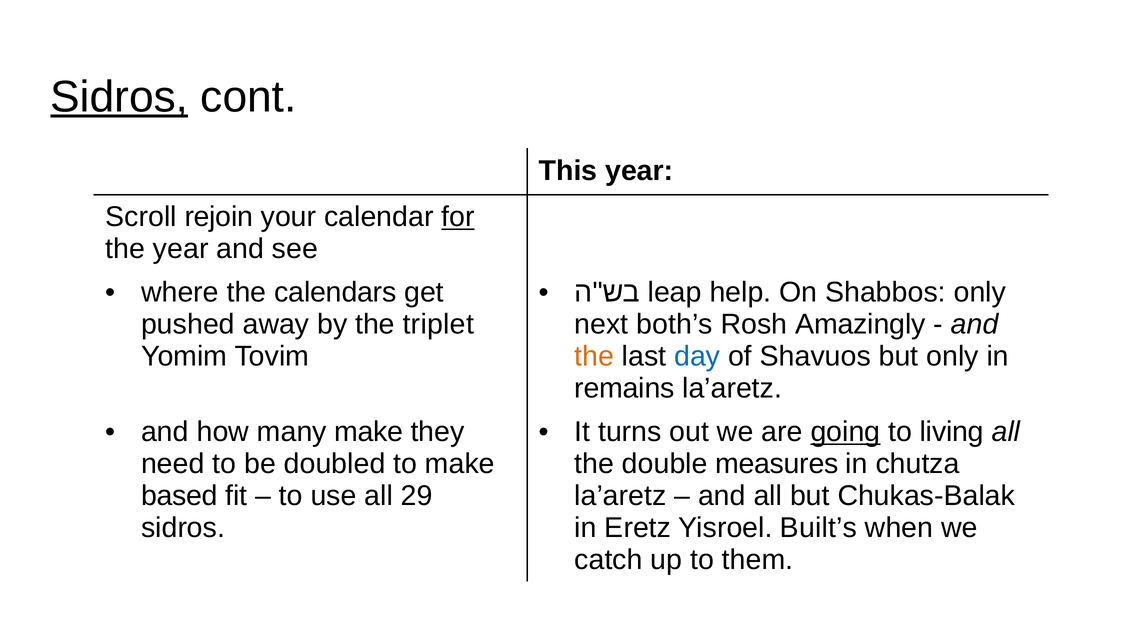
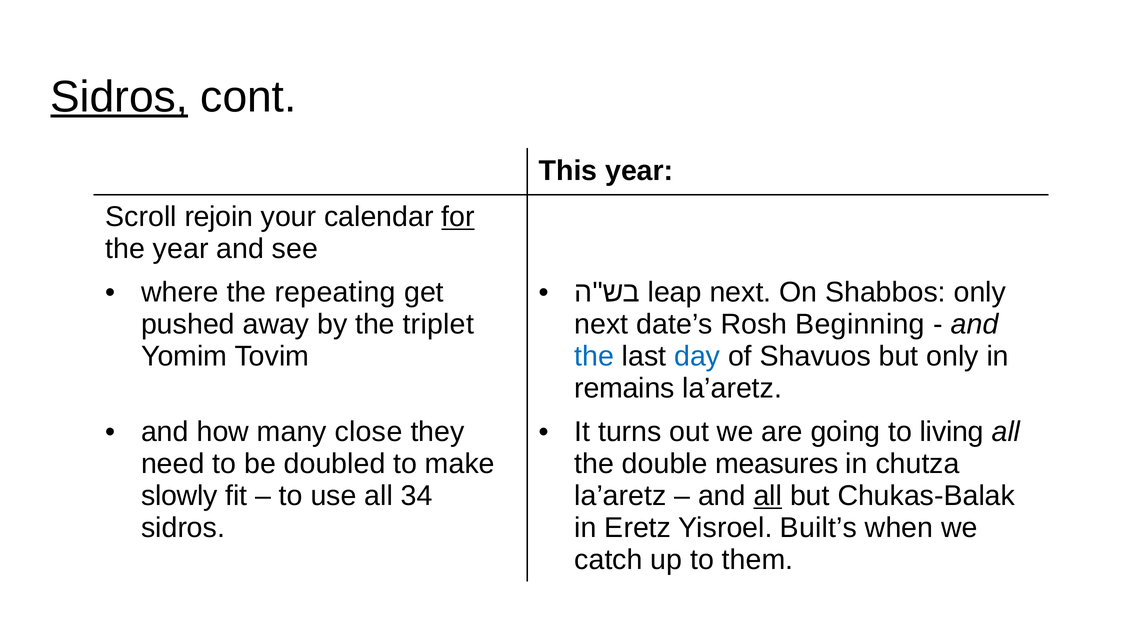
calendars: calendars -> repeating (335, 292)
leap help: help -> next (740, 292)
both’s: both’s -> date’s (675, 324)
Amazingly: Amazingly -> Beginning (860, 324)
the colour: orange -> blue (594, 356)
many make: make -> close (369, 432)
going underline: present -> none (845, 432)
based: based -> slowly (179, 496)
29: 29 -> 34 (417, 496)
all underline: none -> present (768, 496)
